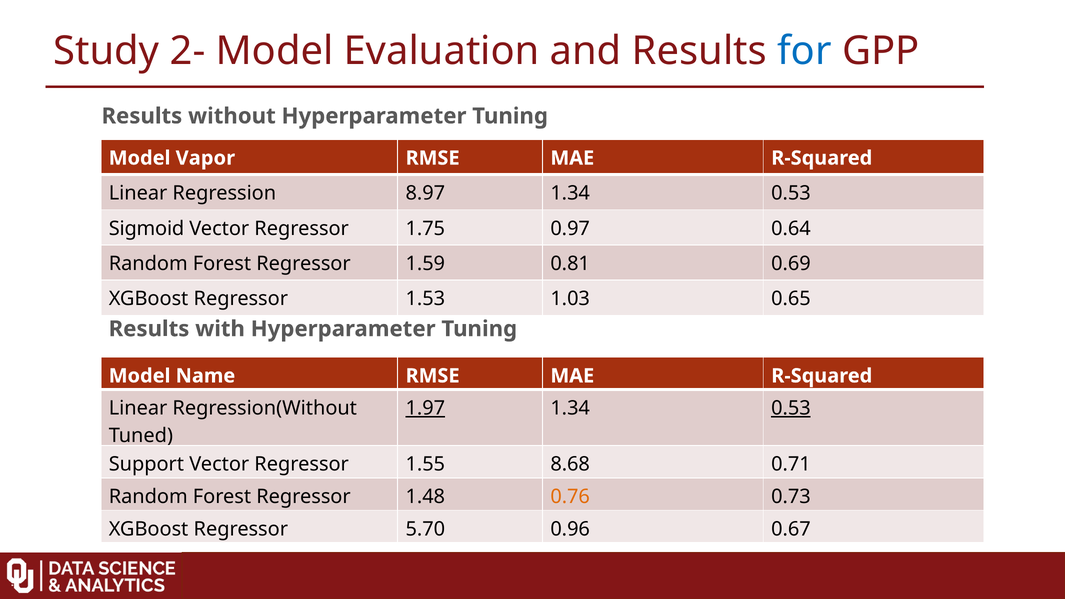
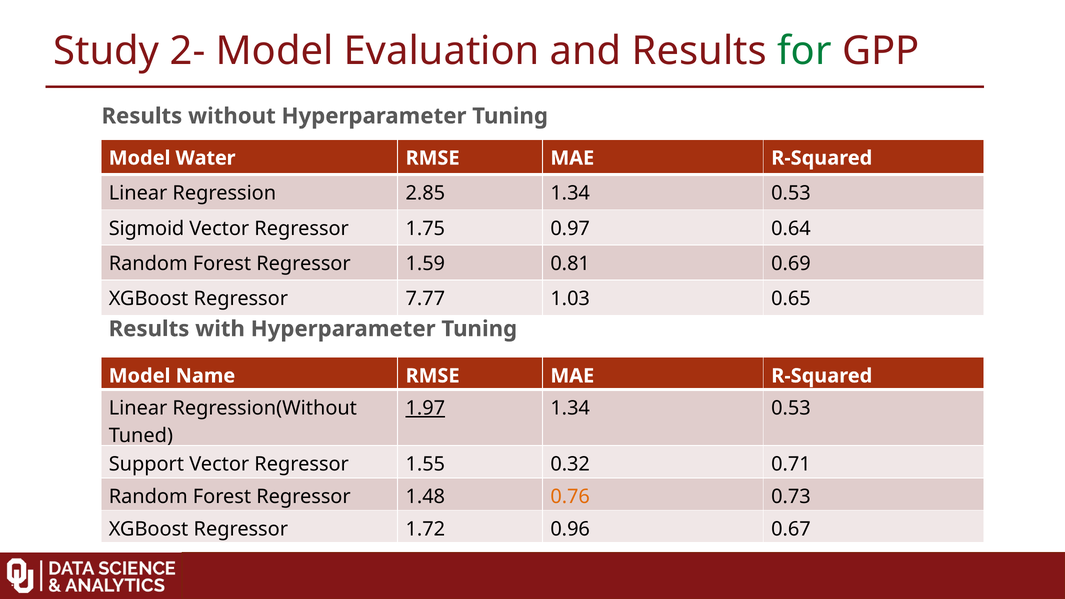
for colour: blue -> green (804, 51)
Vapor: Vapor -> Water (206, 158)
8.97: 8.97 -> 2.85 (425, 193)
1.53: 1.53 -> 7.77 (425, 299)
0.53 underline: present -> none (791, 408)
8.68: 8.68 -> 0.32 (570, 464)
5.70: 5.70 -> 1.72 (425, 529)
